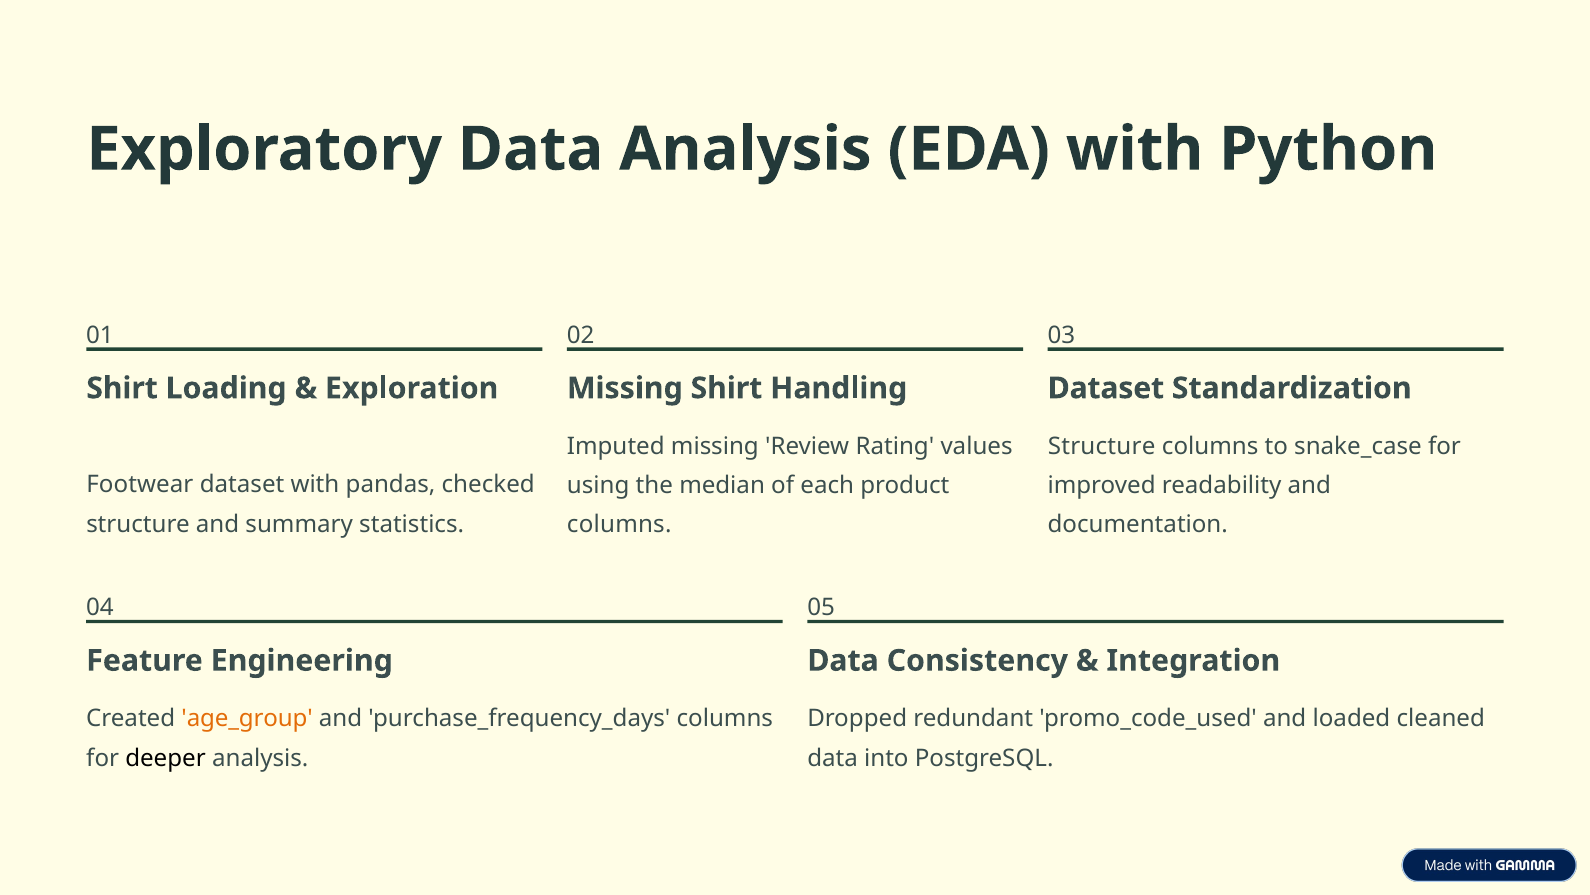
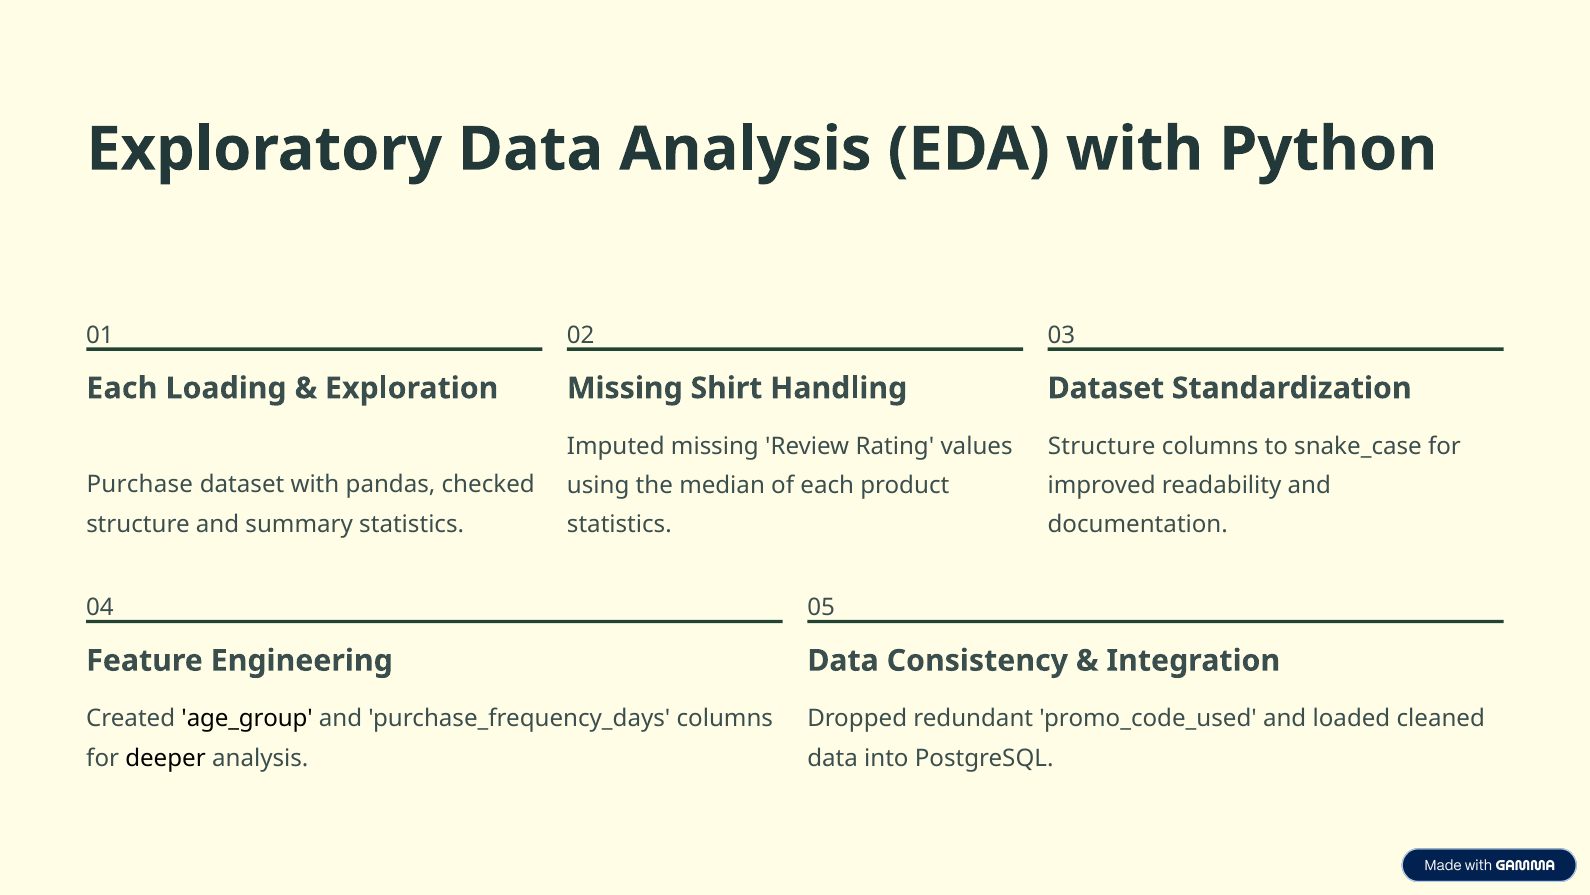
Shirt: Shirt -> Each (122, 388)
Footwear: Footwear -> Purchase (140, 484)
columns: columns -> statistics (619, 525)
age_group colour: orange -> black (247, 718)
